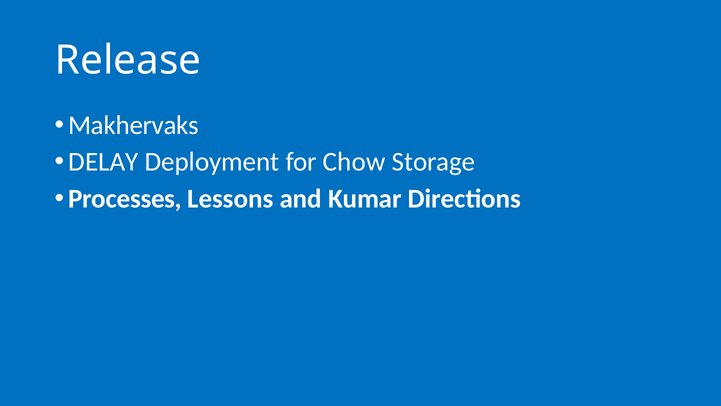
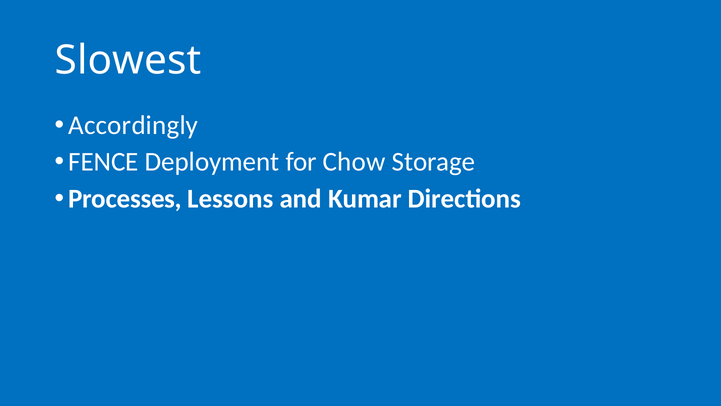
Release: Release -> Slowest (128, 61)
Makhervaks: Makhervaks -> Accordingly (133, 125)
DELAY: DELAY -> FENCE (104, 162)
